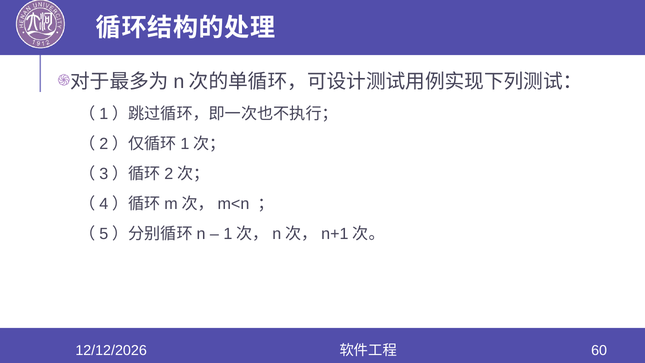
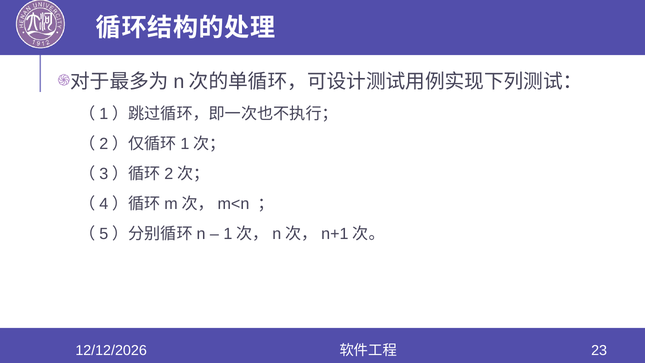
60: 60 -> 23 (599, 351)
